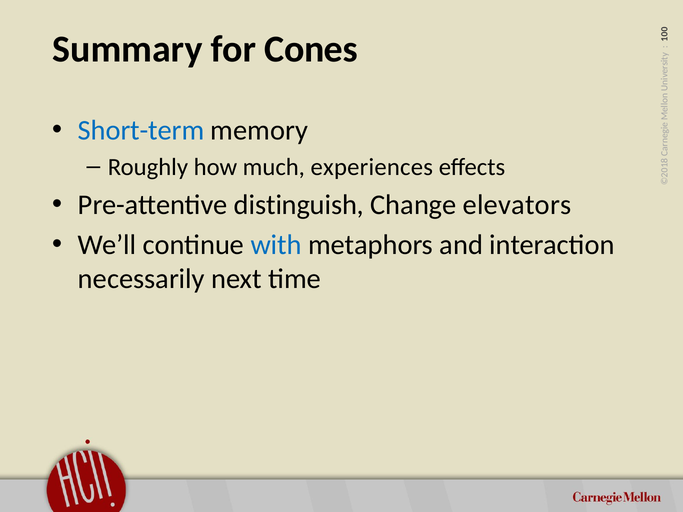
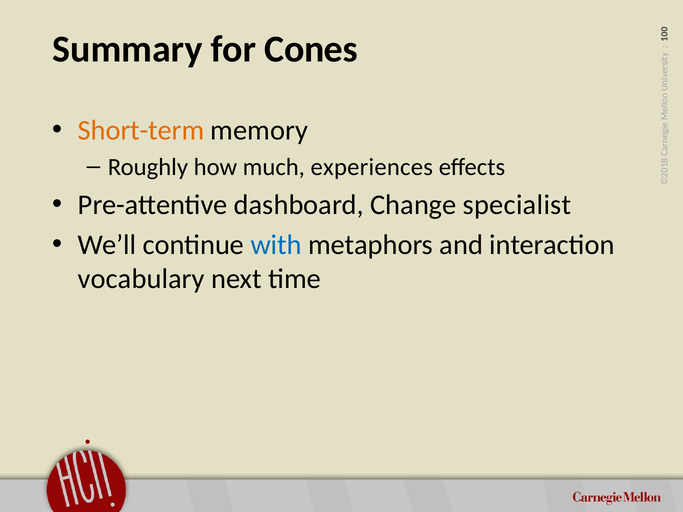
Short-term colour: blue -> orange (141, 131)
distinguish: distinguish -> dashboard (299, 205)
elevators: elevators -> specialist (517, 205)
necessarily: necessarily -> vocabulary (141, 279)
